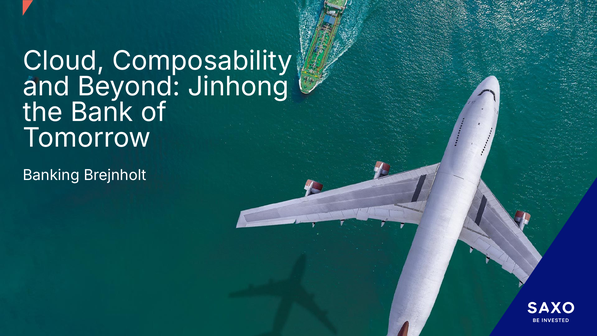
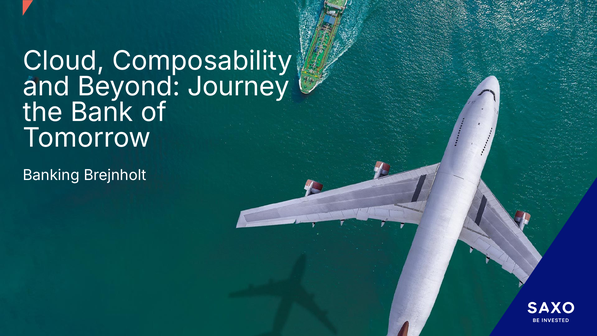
Jinhong: Jinhong -> Journey (239, 87)
